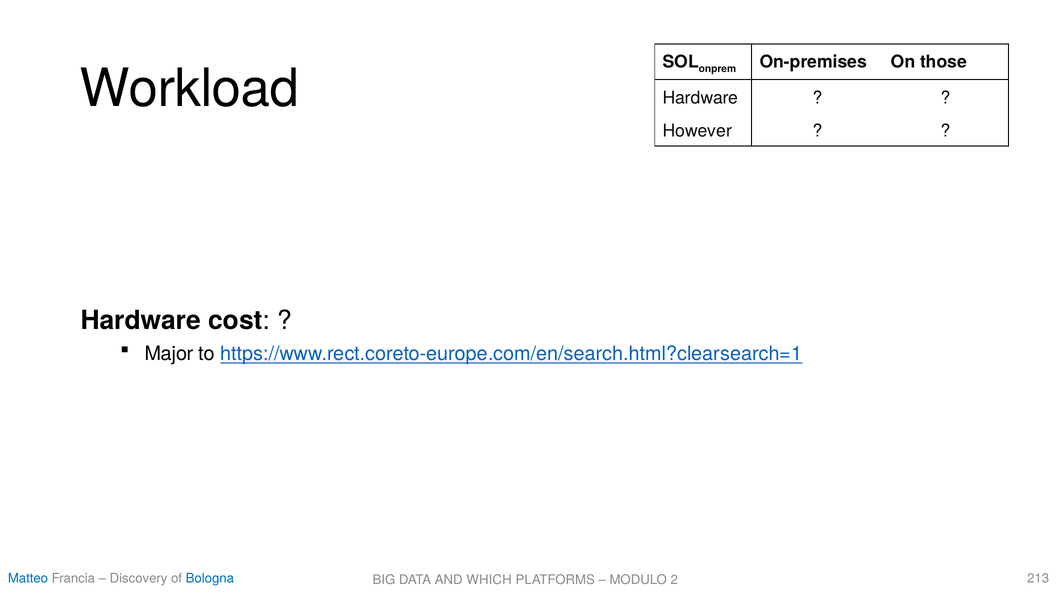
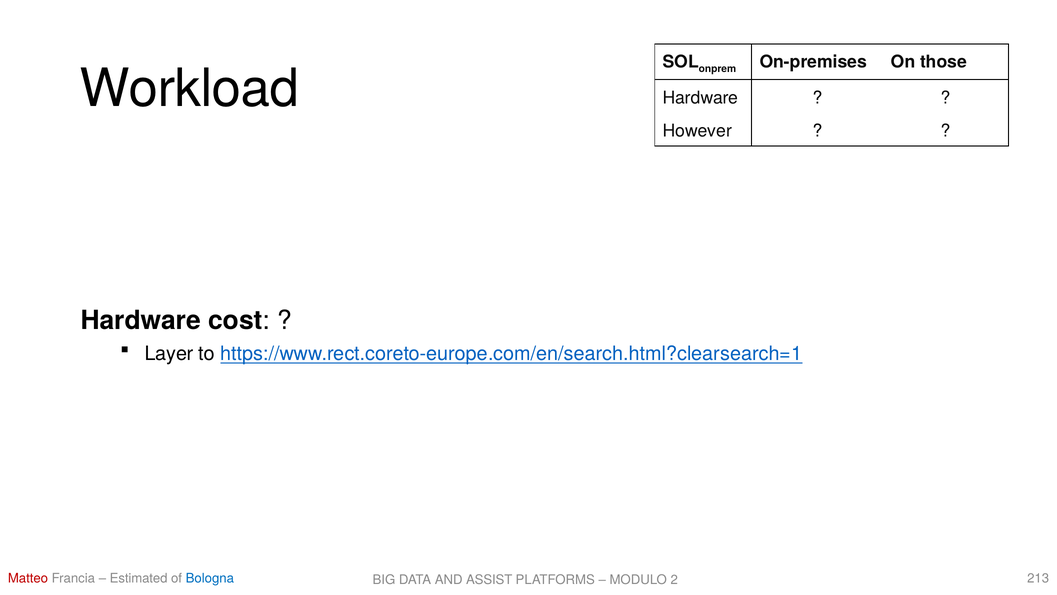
Major: Major -> Layer (169, 354)
Matteo colour: blue -> red (28, 578)
Discovery: Discovery -> Estimated (139, 578)
WHICH: WHICH -> ASSIST (489, 580)
